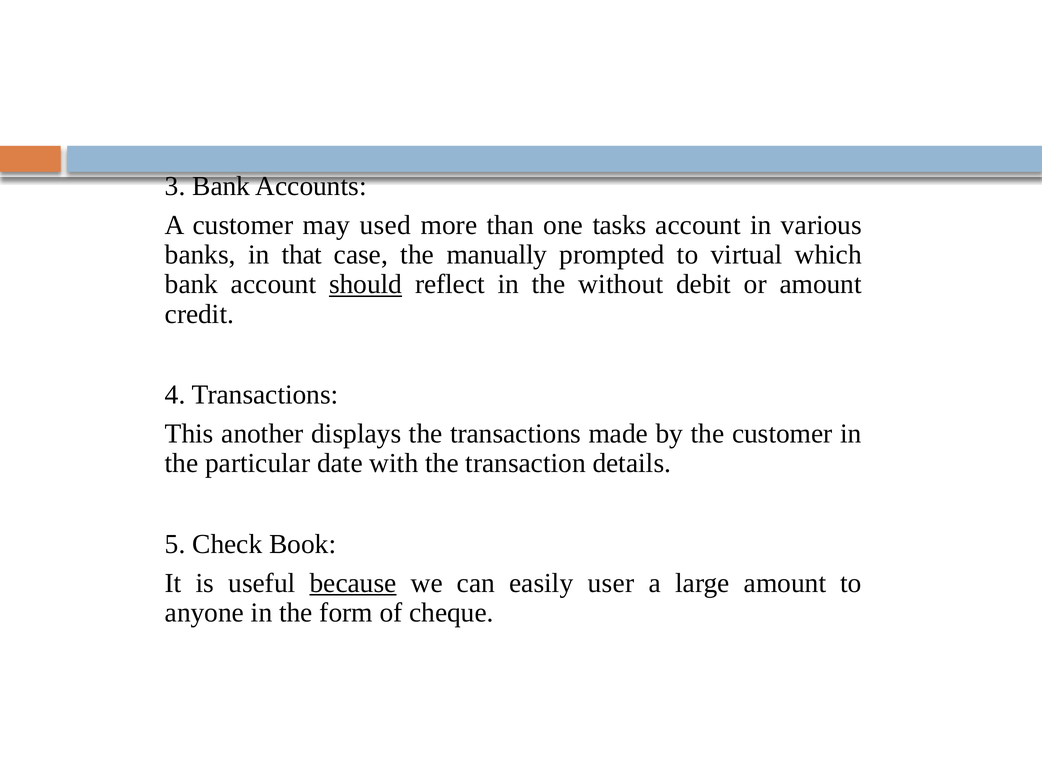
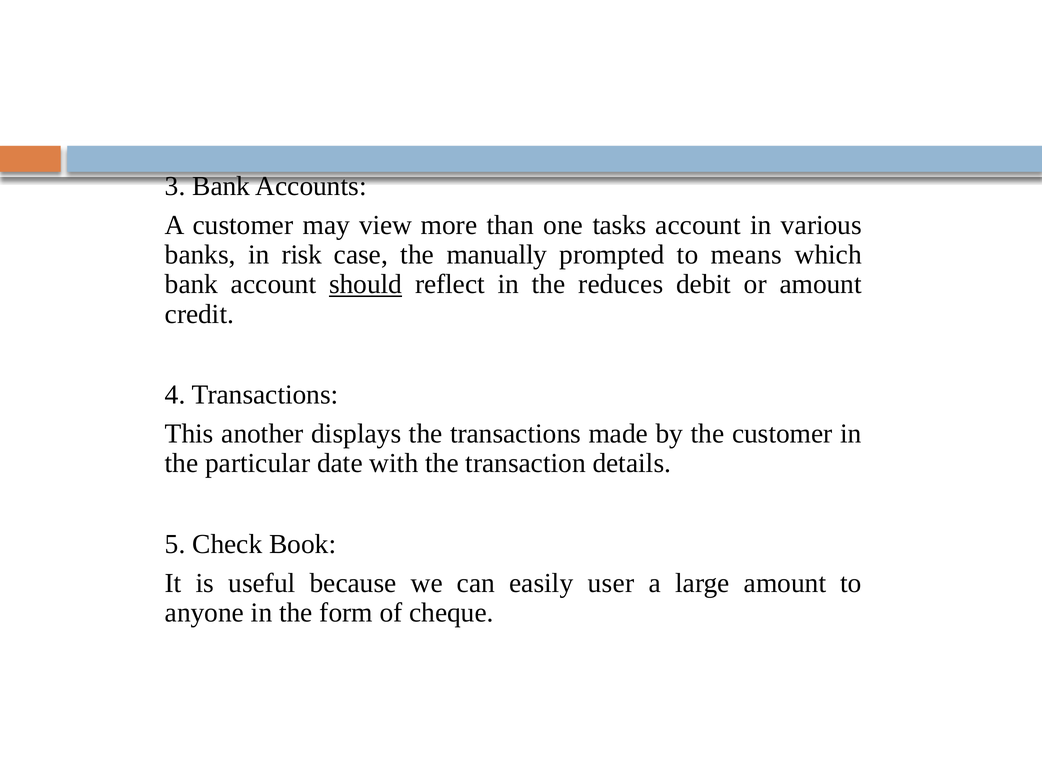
used: used -> view (386, 225)
that: that -> risk (302, 255)
virtual: virtual -> means (746, 255)
without: without -> reduces (621, 285)
because underline: present -> none (353, 583)
